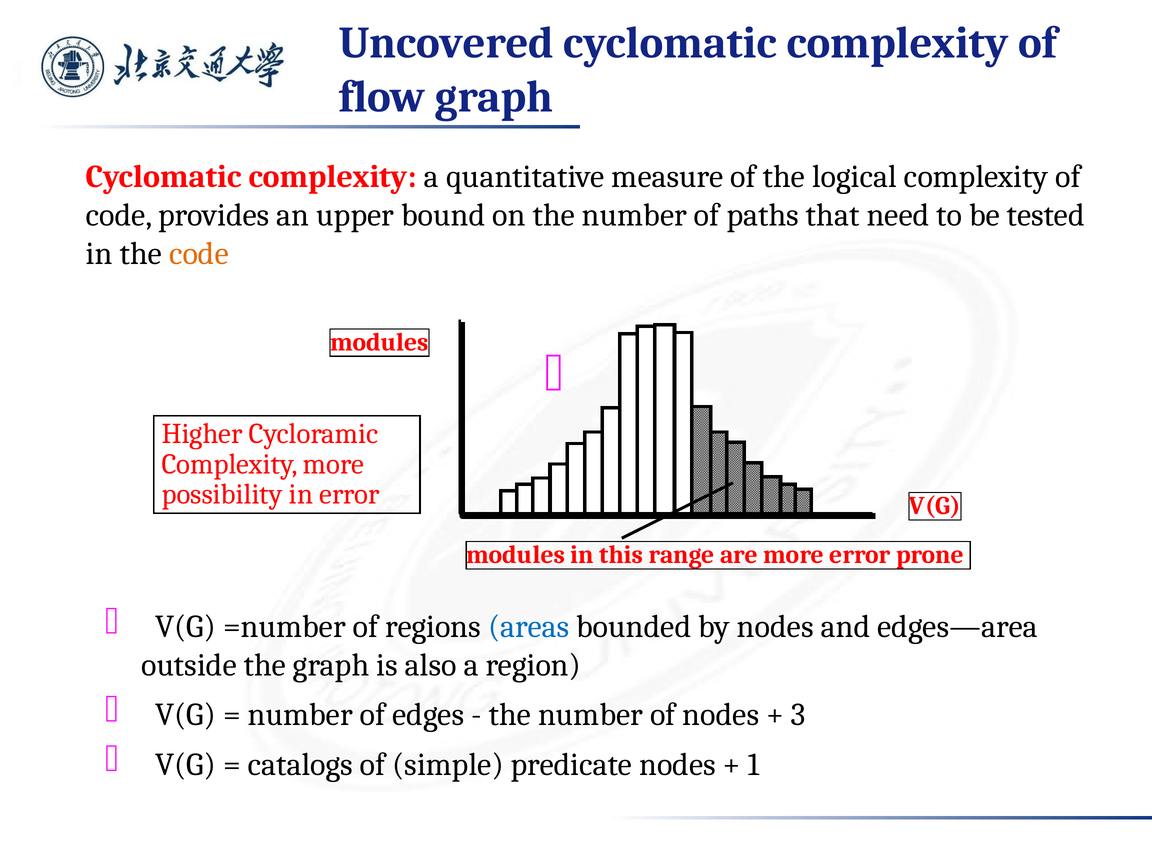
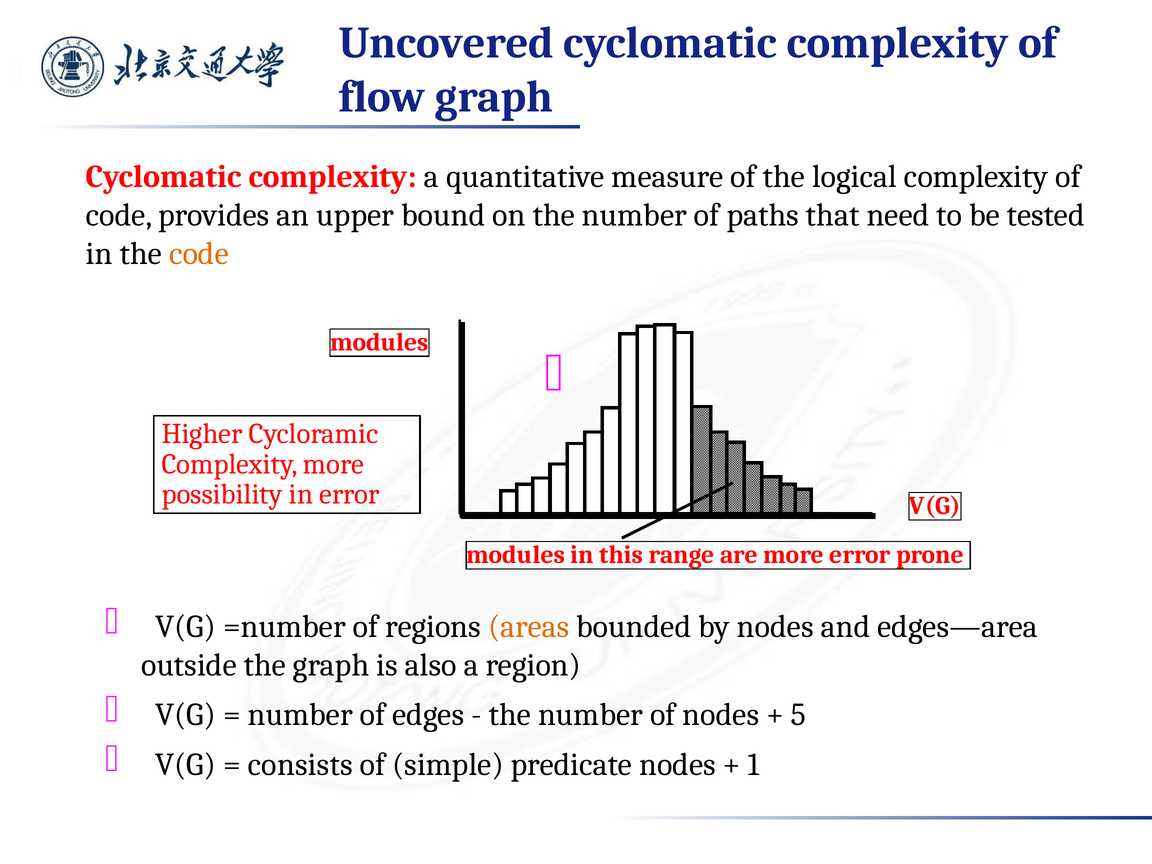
areas colour: blue -> orange (529, 627)
3: 3 -> 5 (799, 715)
catalogs: catalogs -> consists (300, 764)
